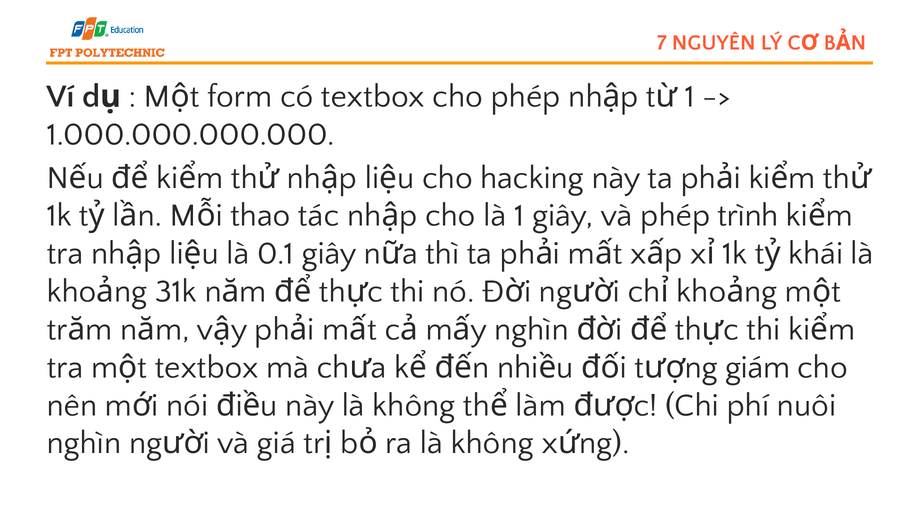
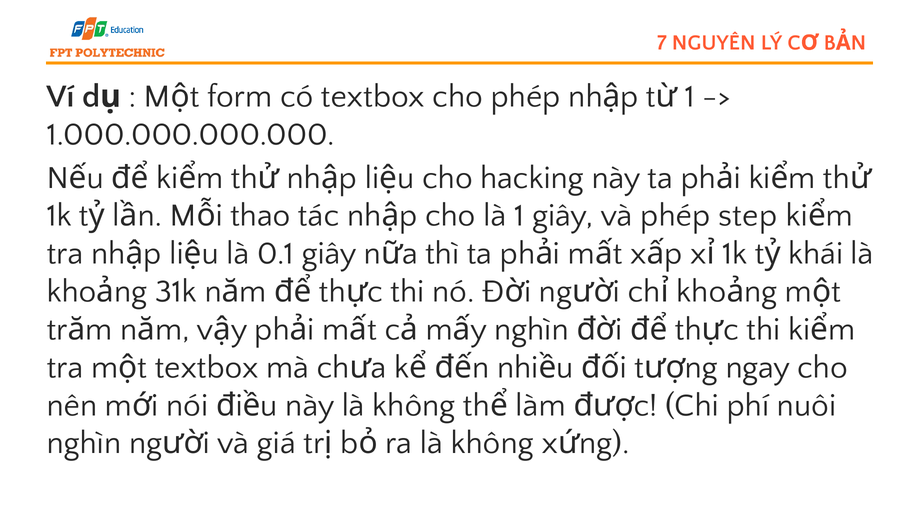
trình: trình -> step (748, 216)
giám: giám -> ngay (758, 367)
